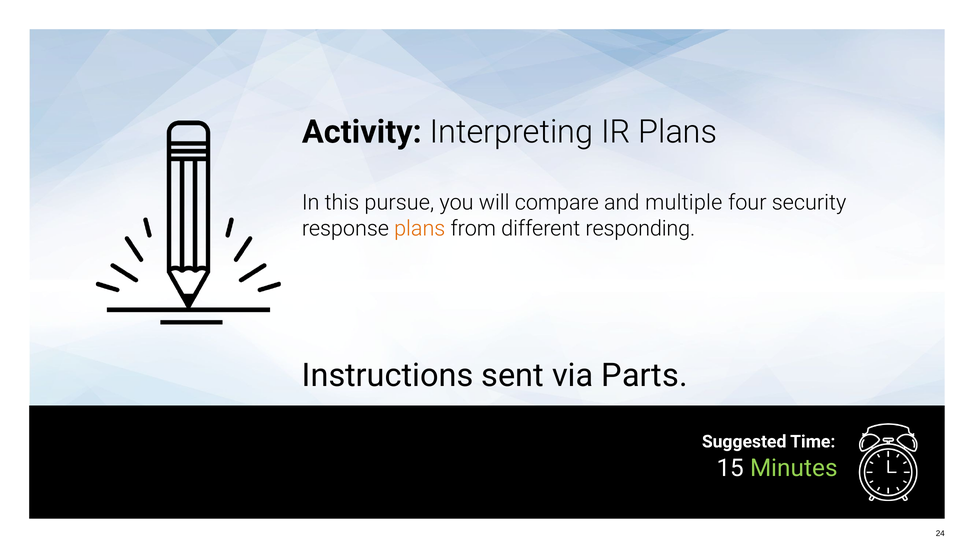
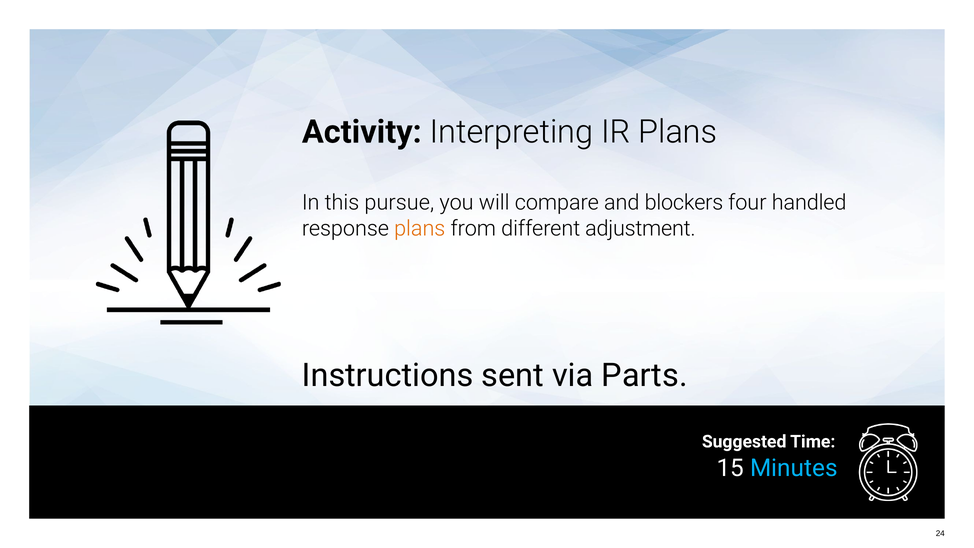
multiple: multiple -> blockers (684, 203)
security: security -> handled (809, 203)
responding: responding -> adjustment (640, 229)
Minutes colour: light green -> light blue (794, 468)
